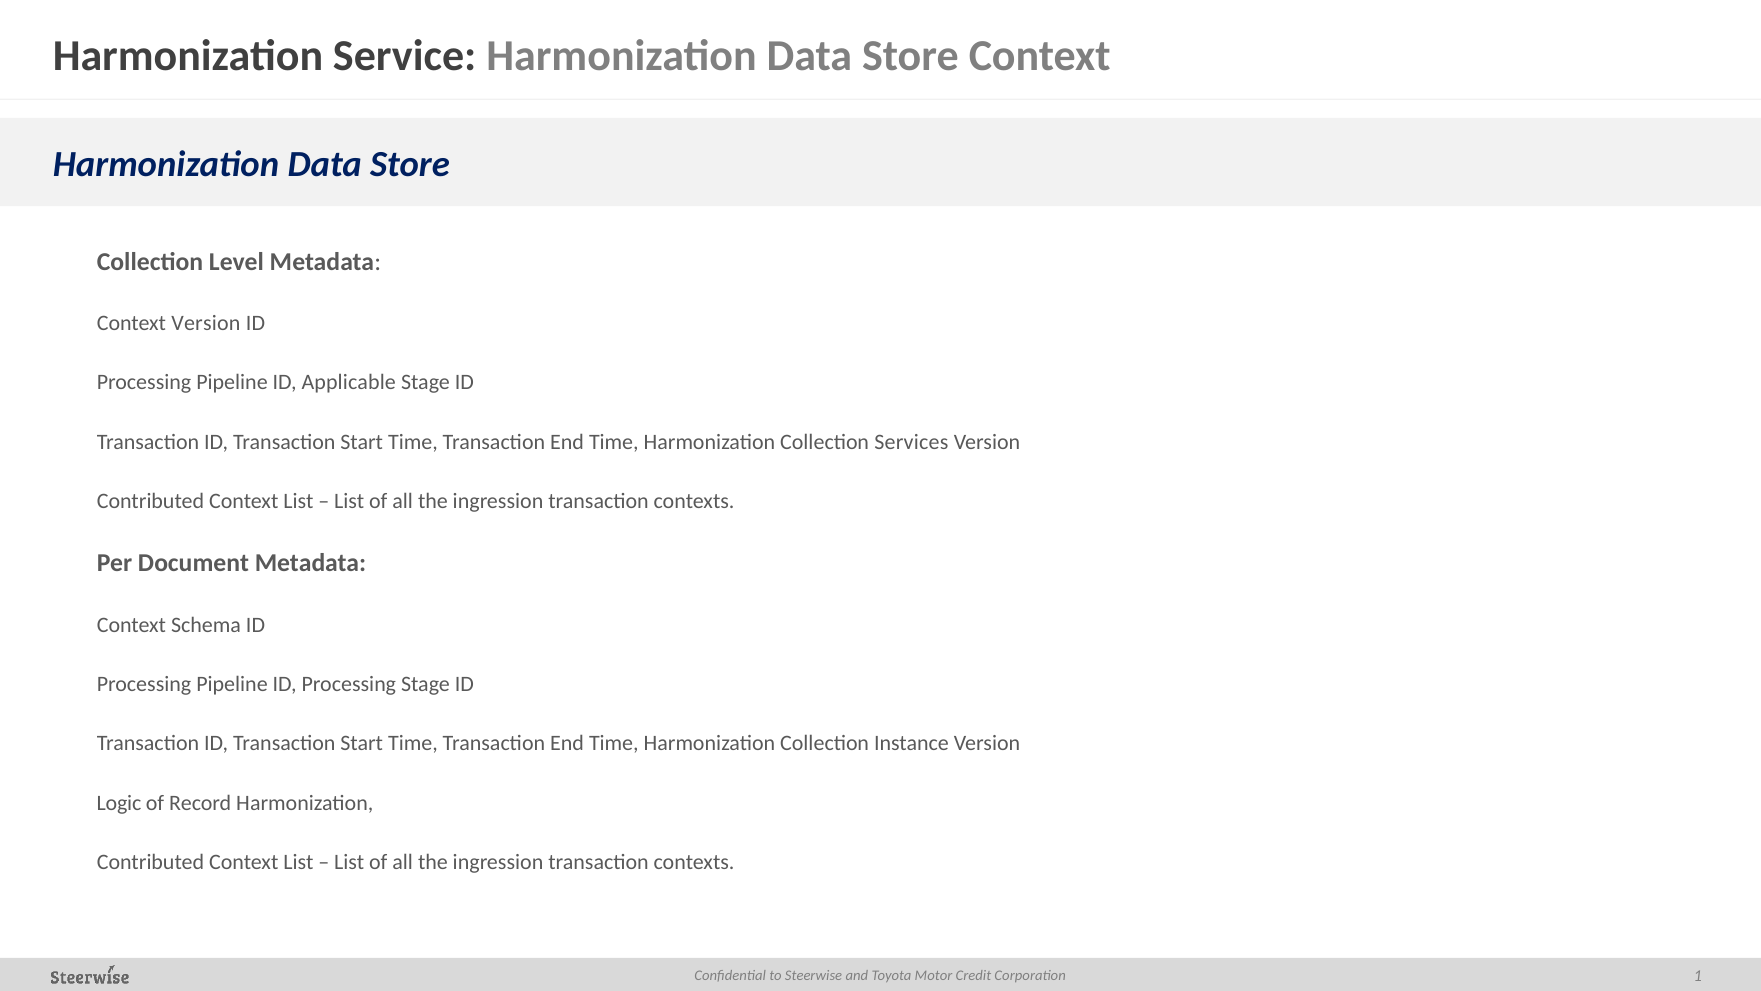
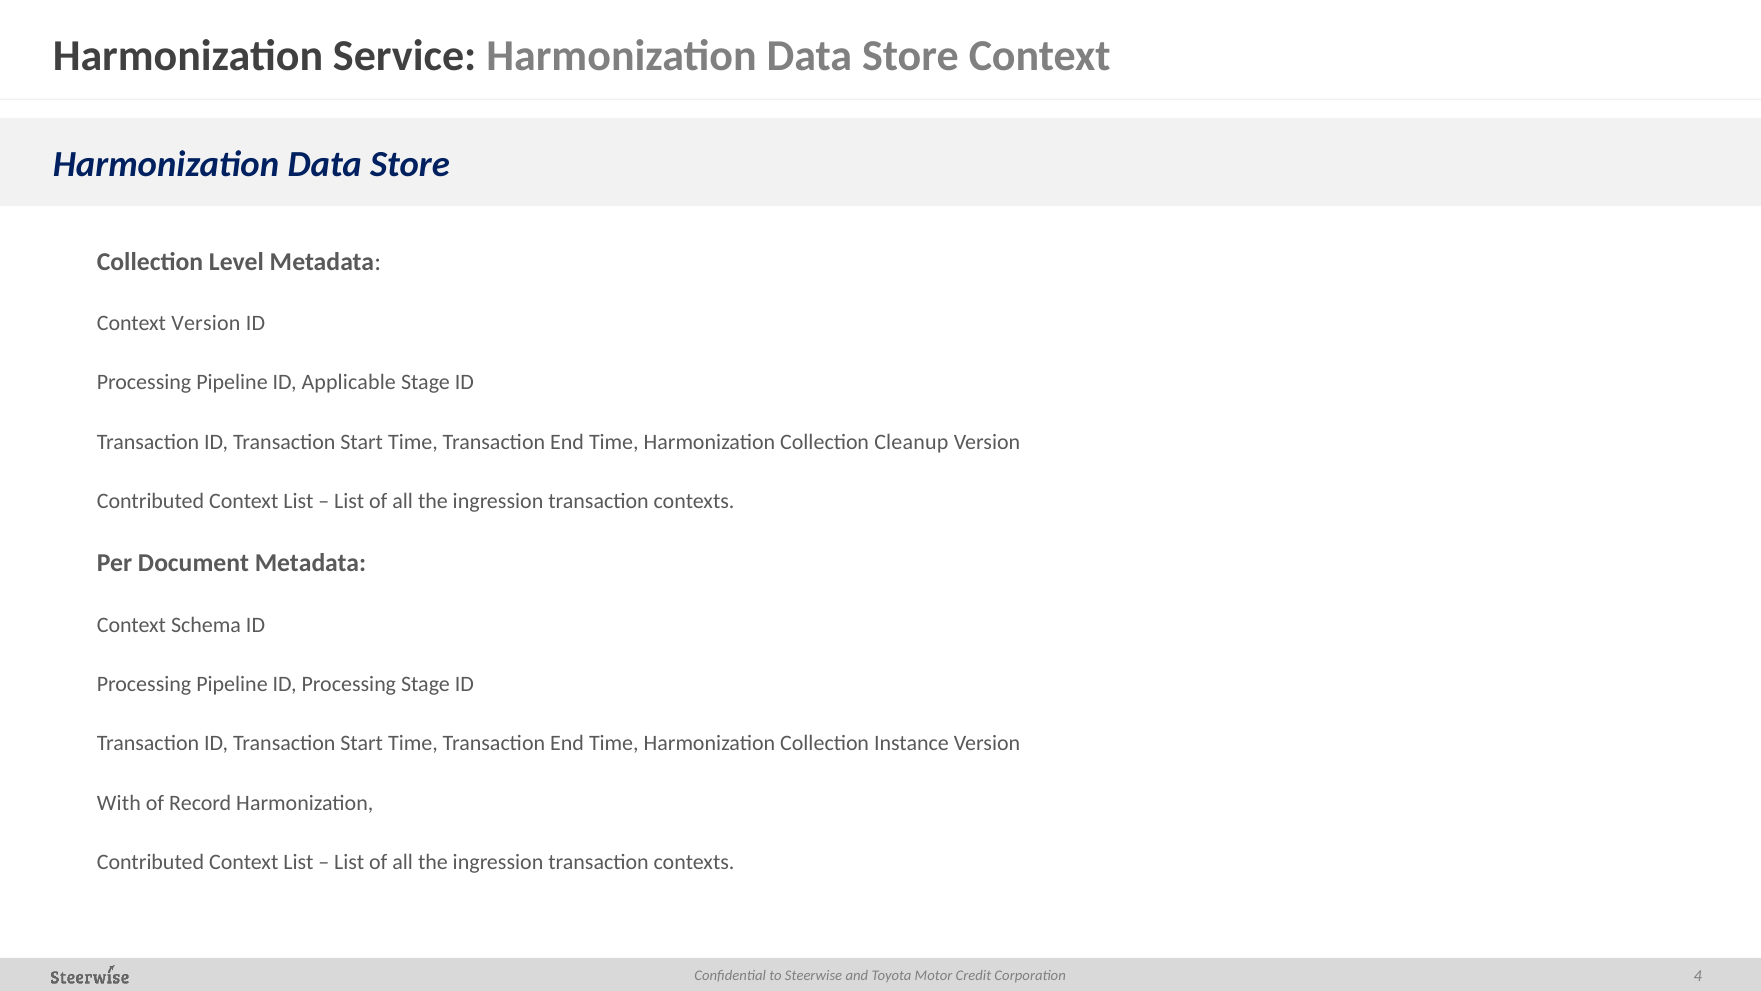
Services: Services -> Cleanup (911, 442)
Logic: Logic -> With (119, 803)
1: 1 -> 4 (1698, 975)
